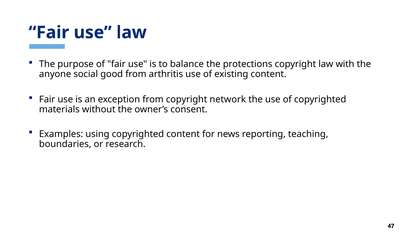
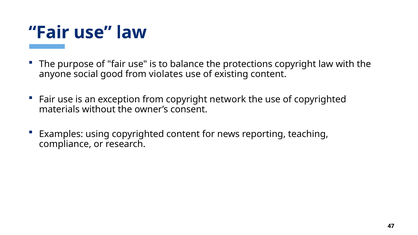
arthritis: arthritis -> violates (166, 74)
boundaries: boundaries -> compliance (65, 144)
